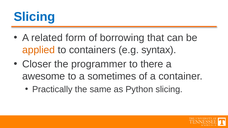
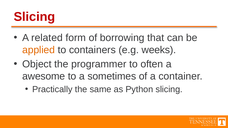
Slicing colour: blue -> red (34, 17)
syntax: syntax -> weeks (159, 50)
Closer: Closer -> Object (37, 64)
there: there -> often (152, 64)
